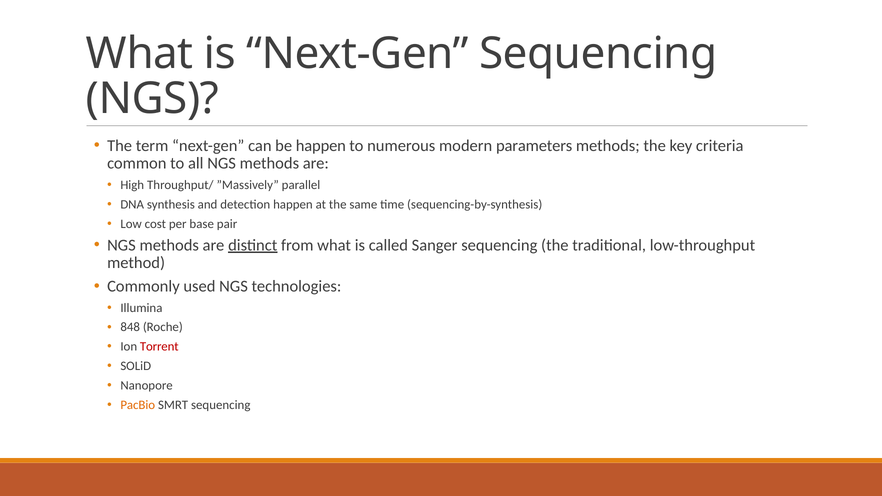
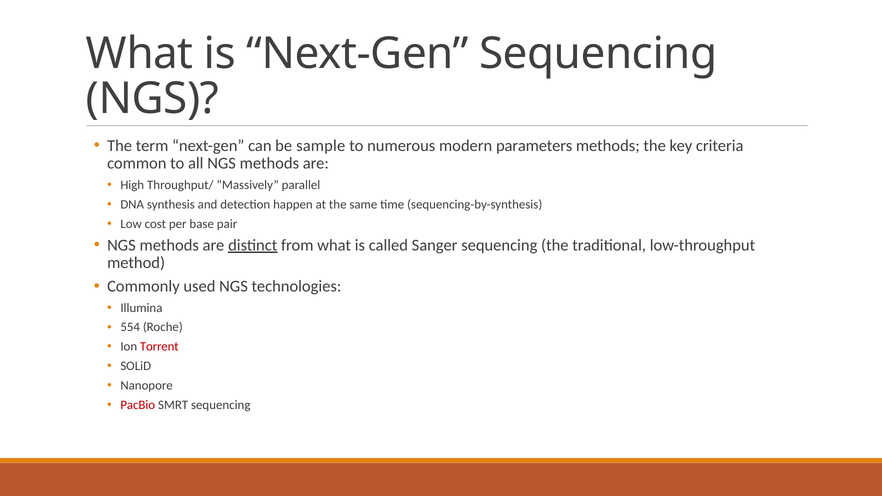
be happen: happen -> sample (321, 146)
848: 848 -> 554 (130, 327)
PacBio colour: orange -> red (138, 405)
